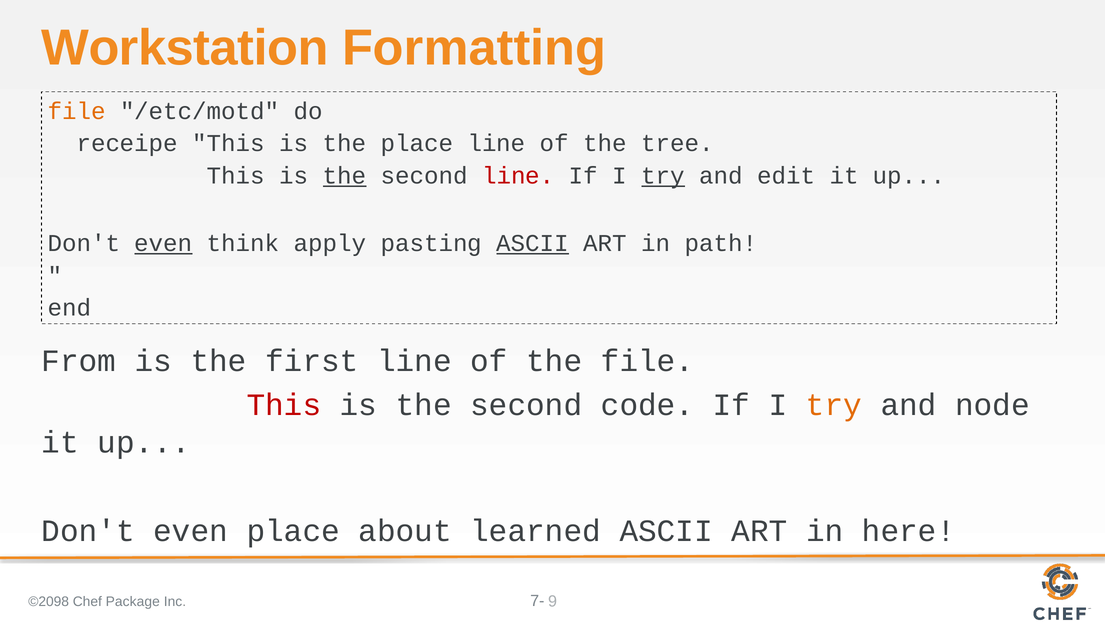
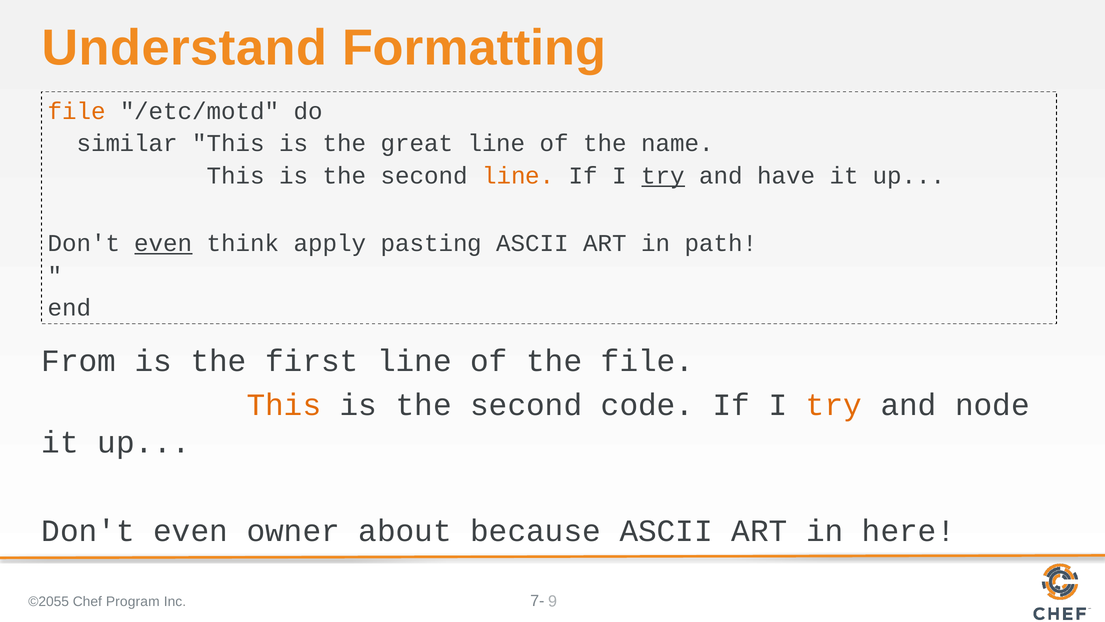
Workstation: Workstation -> Understand (184, 48)
receipe: receipe -> similar (127, 143)
the place: place -> great (417, 143)
tree: tree -> name (677, 143)
the underline: present -> none (345, 176)
line colour: red -> orange (518, 176)
edit: edit -> have (786, 176)
ASCII underline: present -> none (533, 243)
This colour: red -> orange (284, 405)
even place: place -> owner (293, 531)
learned: learned -> because (536, 531)
©2098: ©2098 -> ©2055 (49, 601)
Package: Package -> Program (133, 601)
